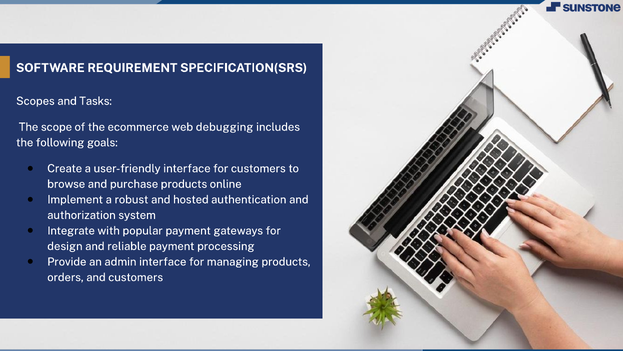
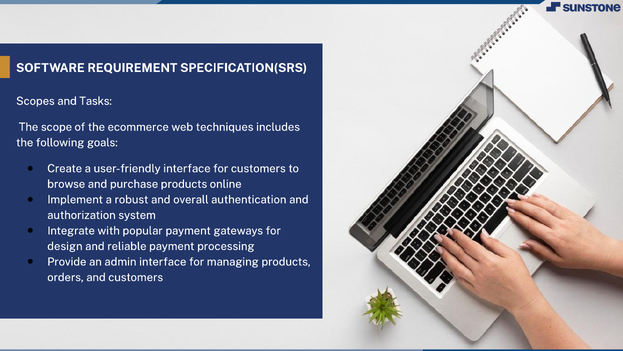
debugging: debugging -> techniques (225, 127)
hosted: hosted -> overall (191, 199)
